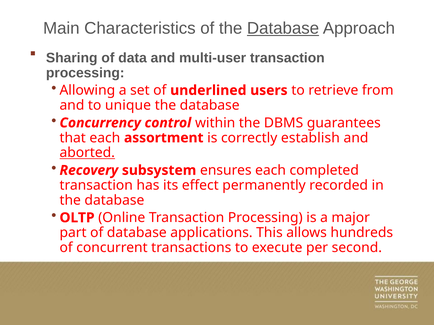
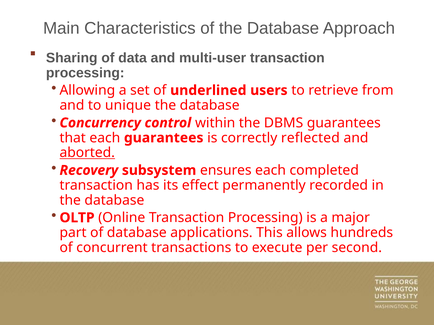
Database underline: present -> none (283, 28)
each assortment: assortment -> guarantees (164, 138)
establish: establish -> reflected (310, 138)
